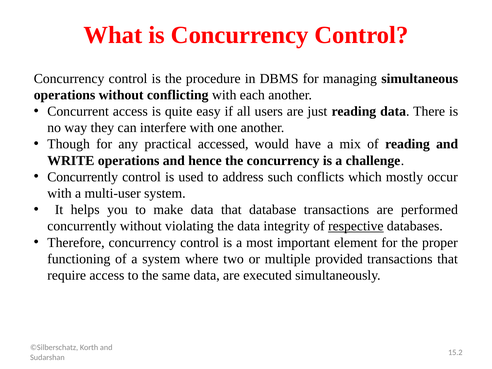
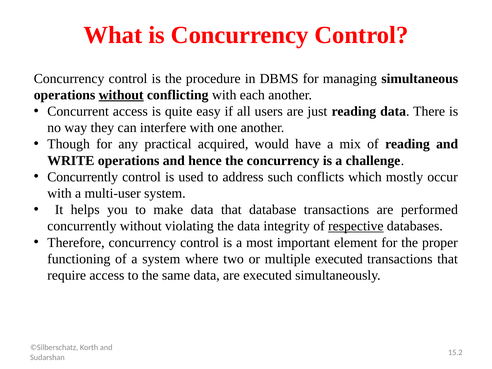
without underline: none -> present (121, 95)
accessed: accessed -> acquired (223, 144)
multiple provided: provided -> executed (339, 259)
